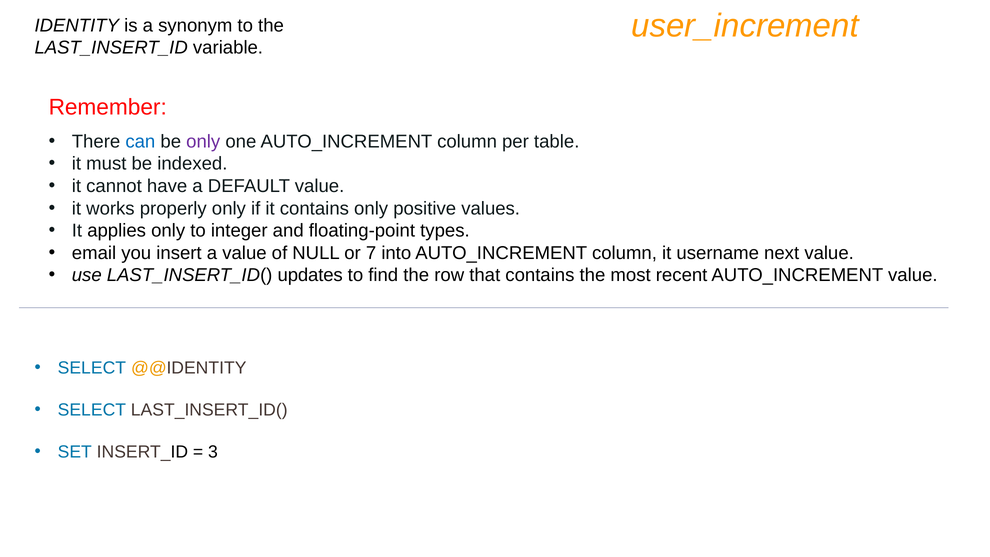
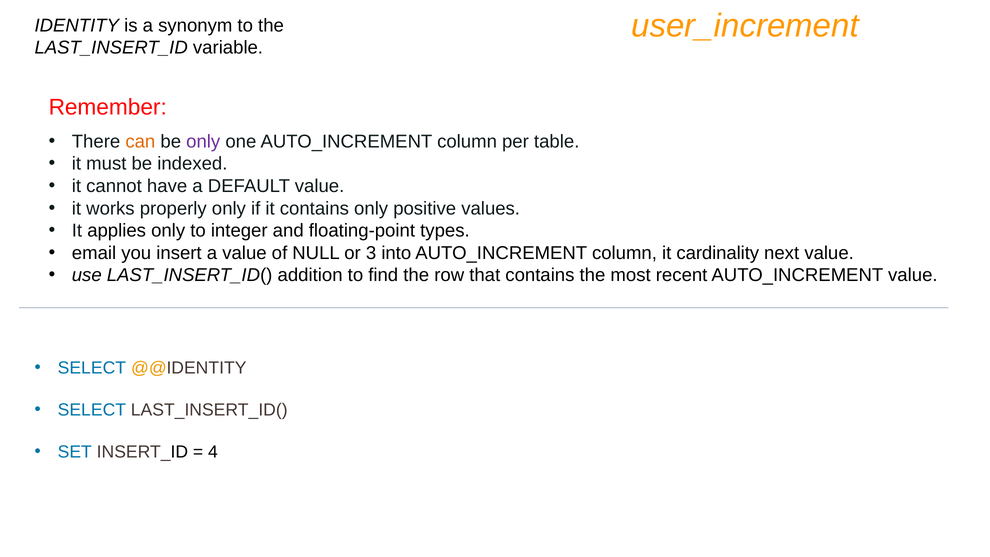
can colour: blue -> orange (140, 142)
7: 7 -> 3 (371, 253)
username: username -> cardinality (718, 253)
updates: updates -> addition (310, 275)
3: 3 -> 4 (213, 452)
